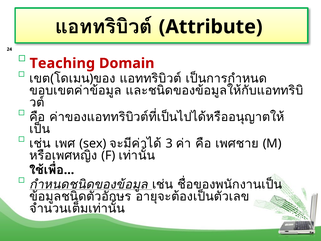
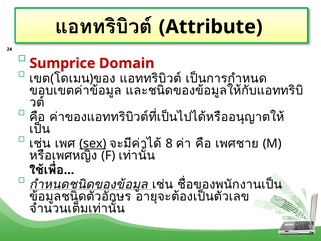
Teaching: Teaching -> Sumprice (62, 63)
sex underline: none -> present (93, 143)
3: 3 -> 8 (169, 143)
